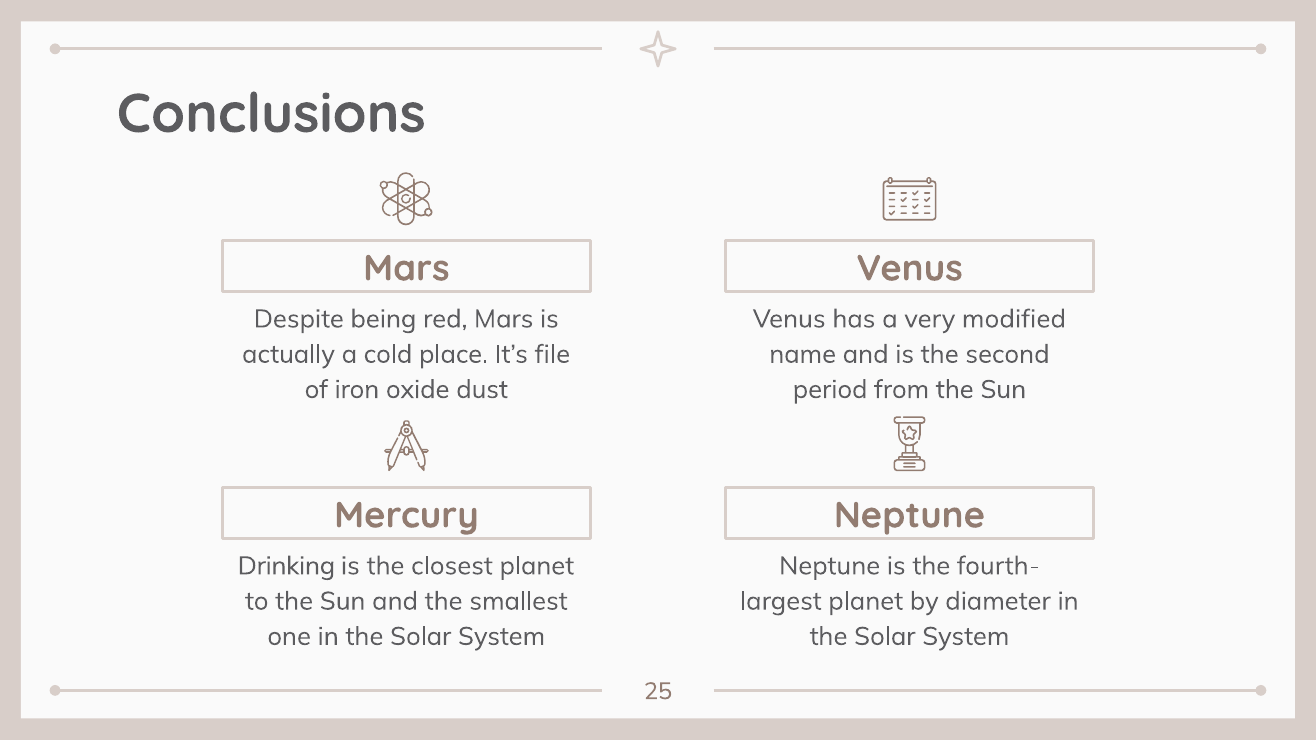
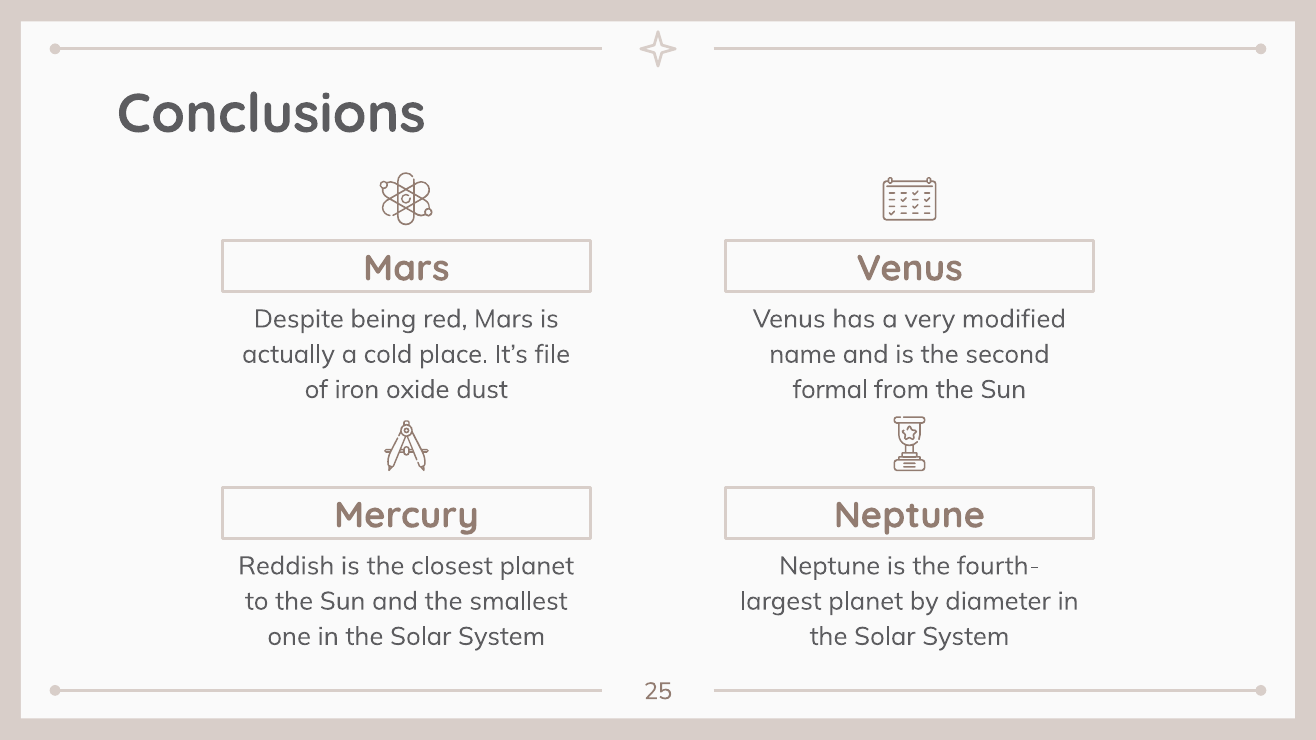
period: period -> formal (830, 390)
Drinking: Drinking -> Reddish (286, 566)
